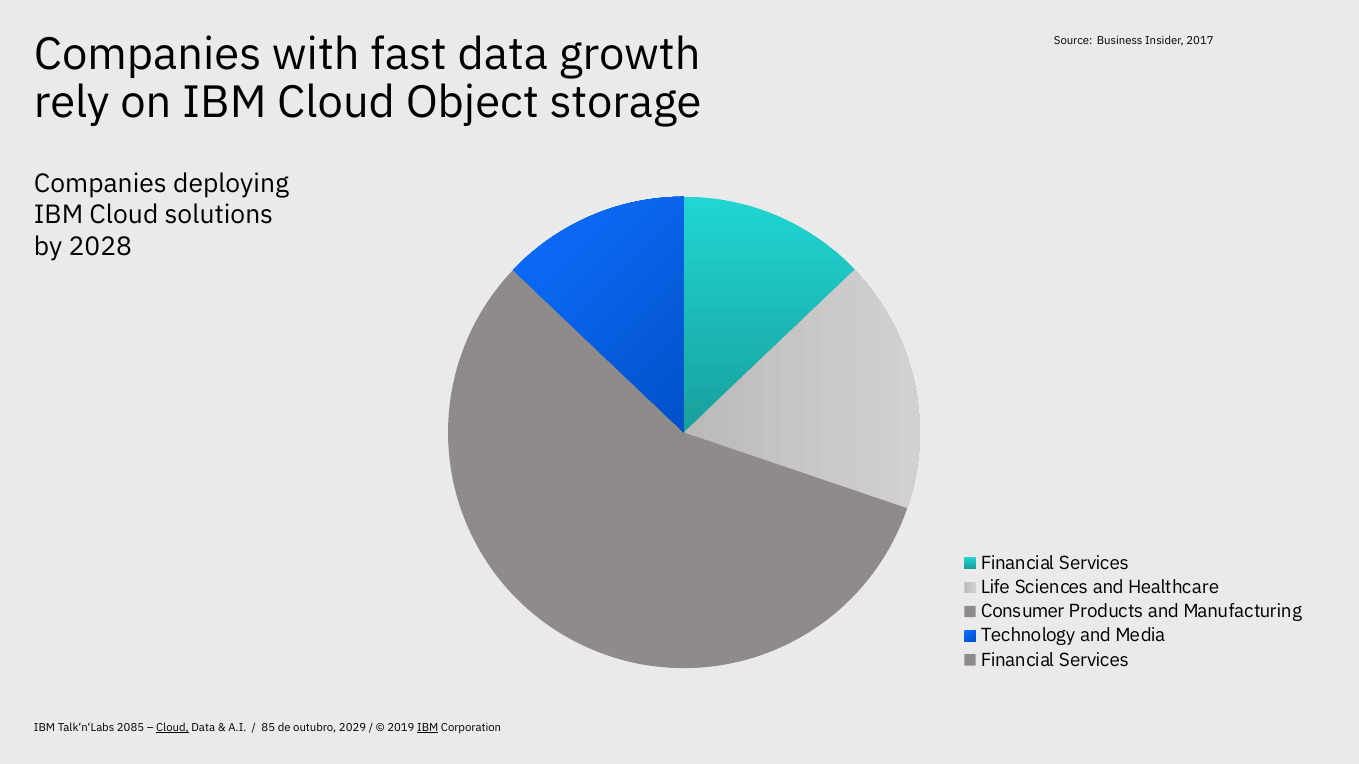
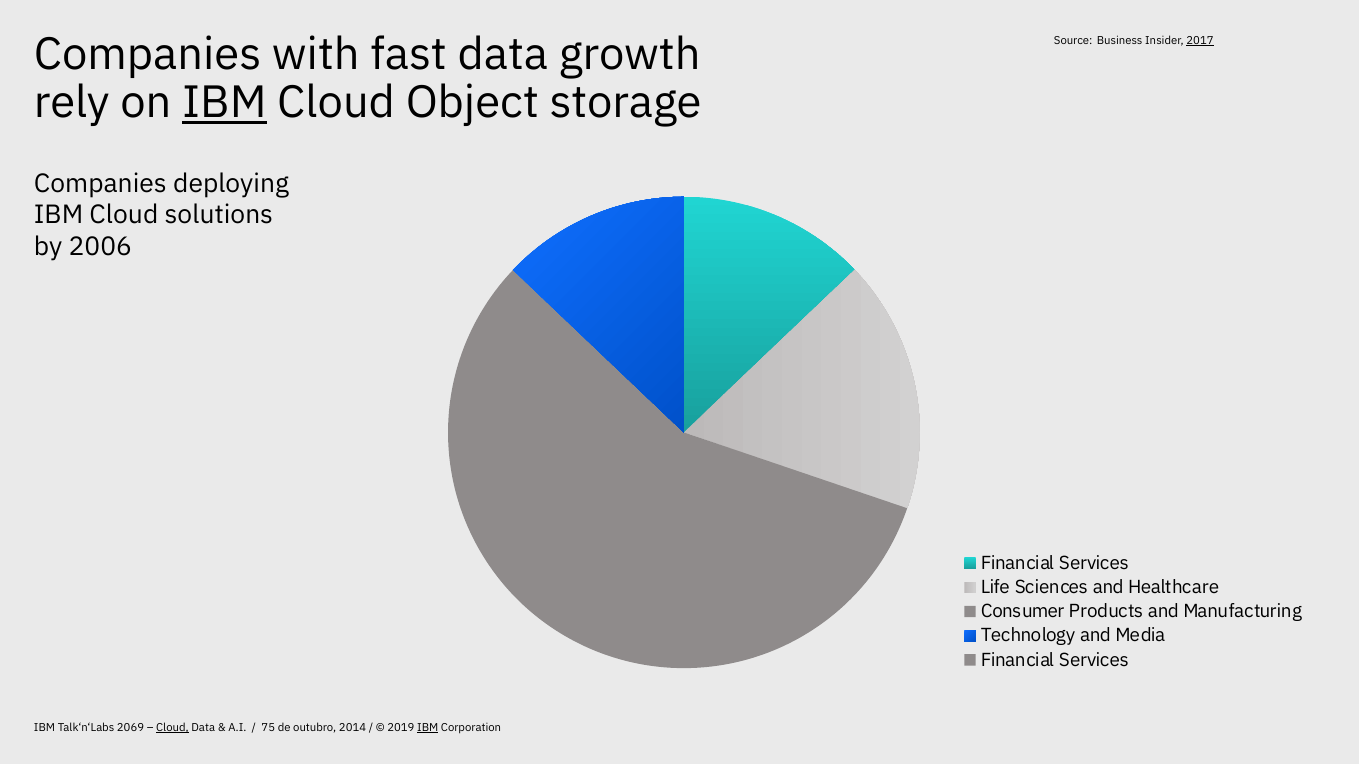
2017 underline: none -> present (1200, 40)
IBM underline: none -> present (224, 103)
2028: 2028 -> 2006 (100, 247)
2085: 2085 -> 2069 (131, 728)
85: 85 -> 75 (268, 728)
2029: 2029 -> 2014 (353, 728)
